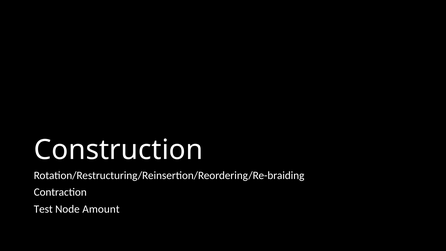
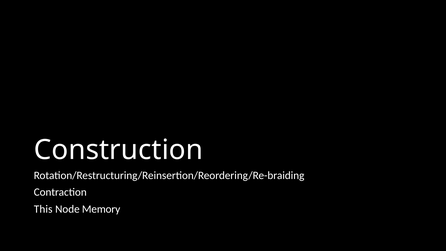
Test: Test -> This (43, 209)
Amount: Amount -> Memory (101, 209)
